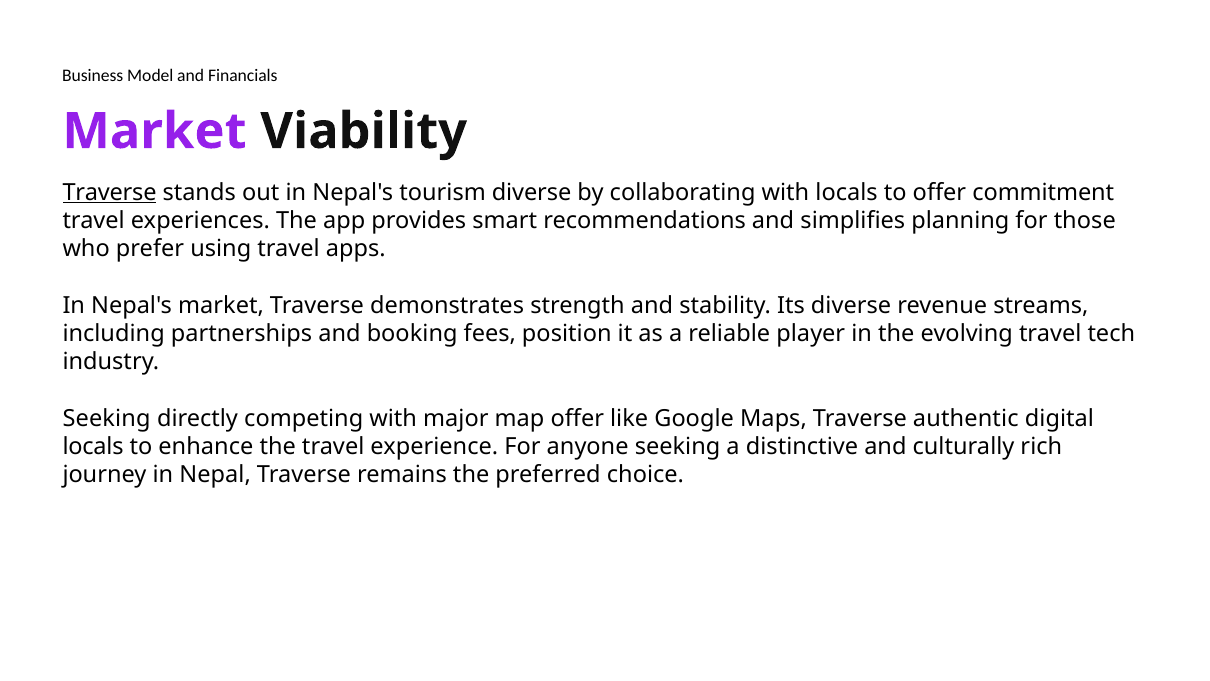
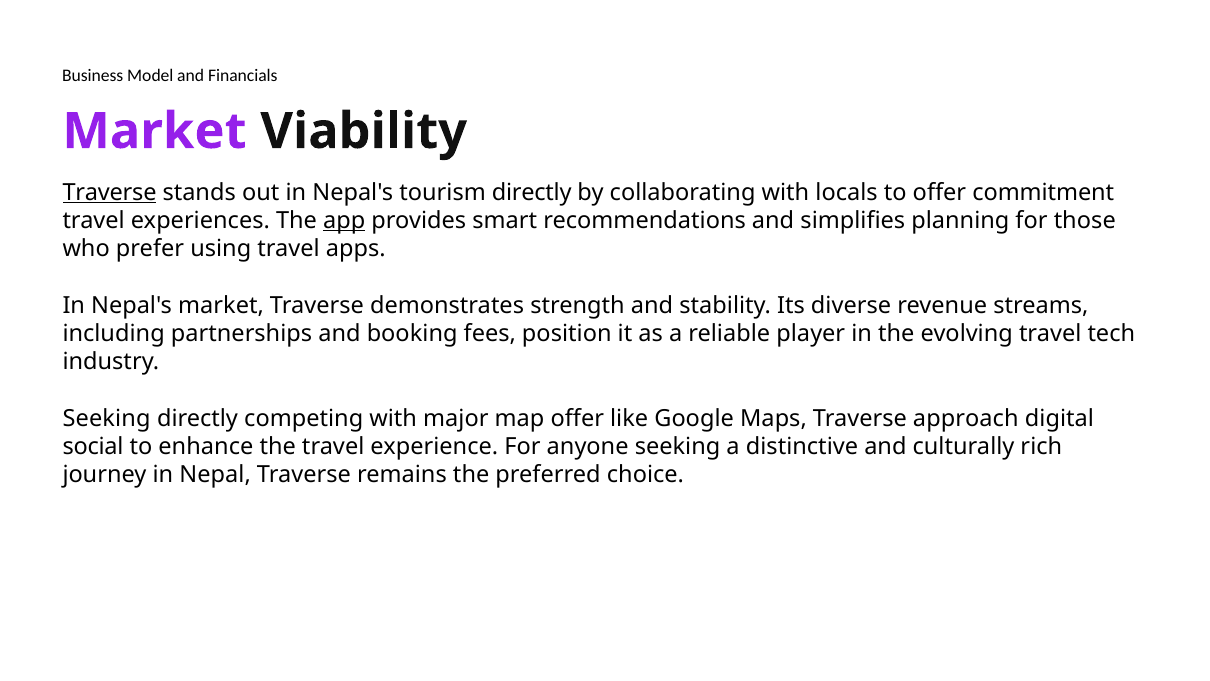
tourism diverse: diverse -> directly (532, 192)
app underline: none -> present (344, 221)
authentic: authentic -> approach (966, 418)
locals: locals -> social (93, 447)
